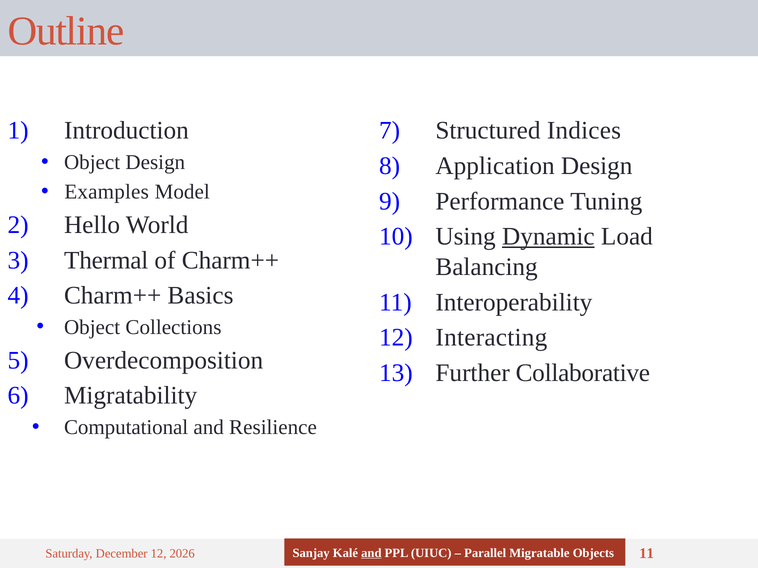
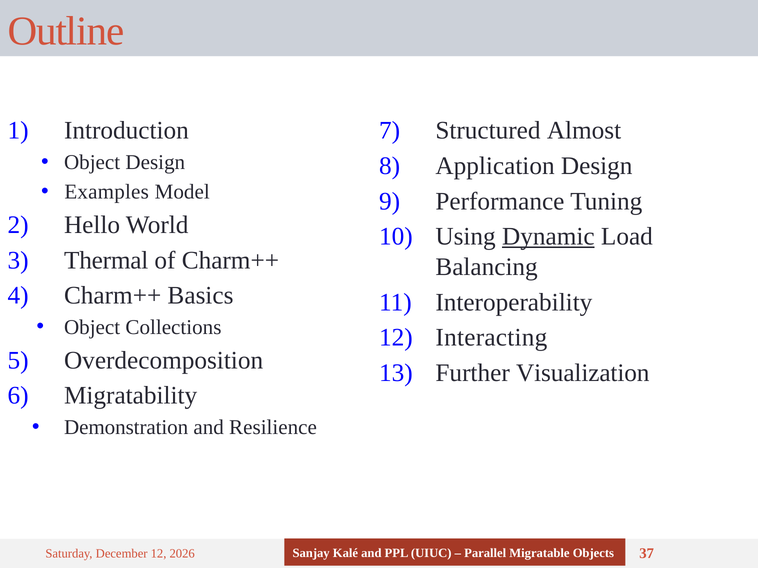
Indices: Indices -> Almost (584, 131)
Collaborative: Collaborative -> Visualization (583, 373)
Computational: Computational -> Demonstration (126, 428)
and underline: present -> none (371, 553)
11: 11 -> 37 (647, 554)
